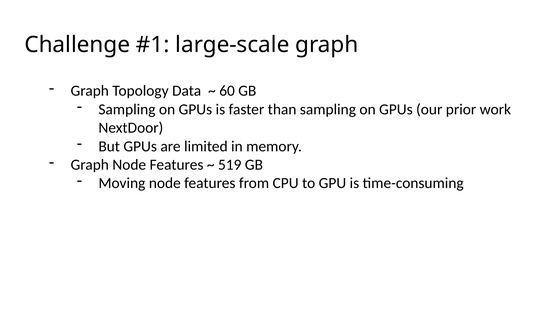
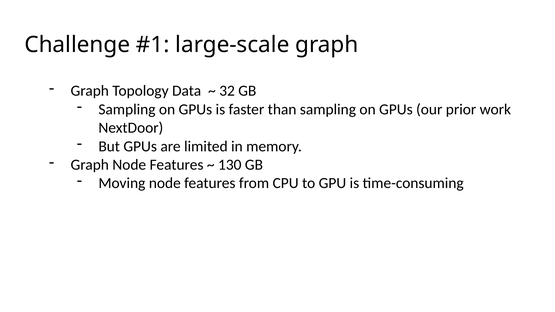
60: 60 -> 32 (227, 91)
519: 519 -> 130 (230, 165)
